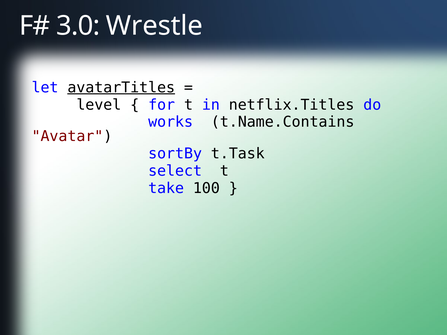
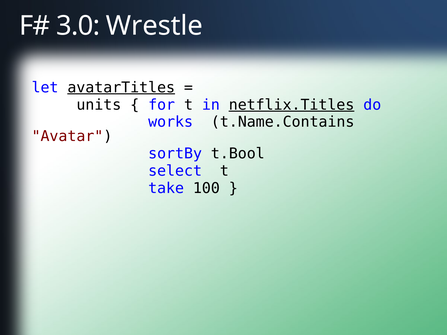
level: level -> units (99, 105)
netflix.Titles underline: none -> present (292, 105)
t.Task: t.Task -> t.Bool (238, 154)
